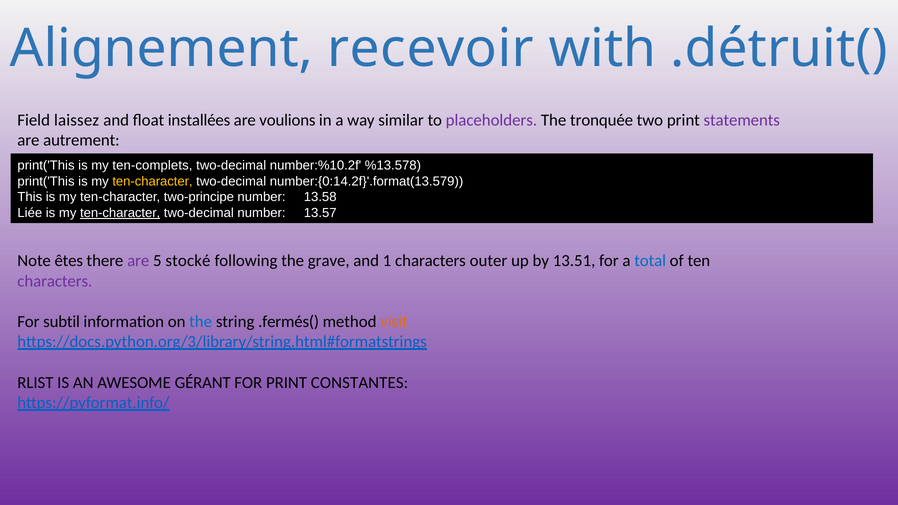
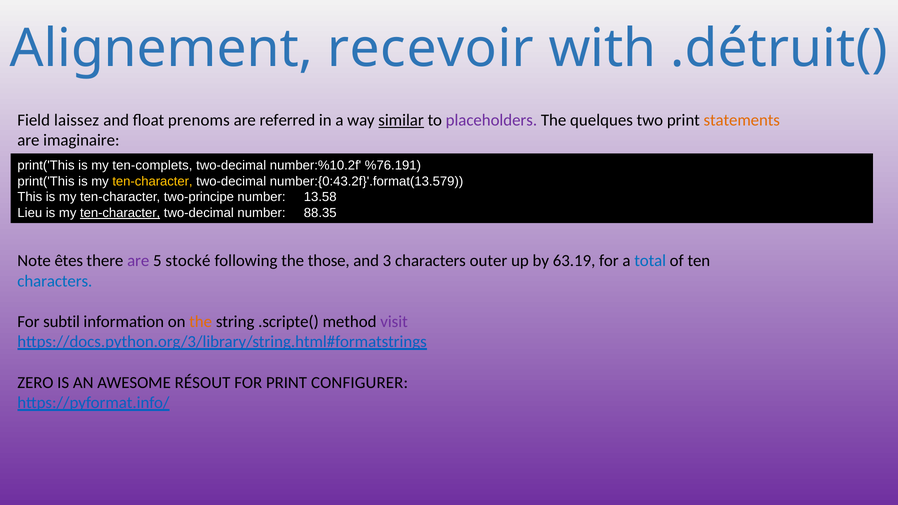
installées: installées -> prenoms (199, 120)
voulions: voulions -> referred (287, 120)
similar underline: none -> present (401, 120)
tronquée: tronquée -> quelques (602, 120)
statements colour: purple -> orange (742, 120)
autrement: autrement -> imaginaire (81, 140)
%13.578: %13.578 -> %76.191 (393, 166)
number:{0:14.2f}'.format(13.579: number:{0:14.2f}'.format(13.579 -> number:{0:43.2f}'.format(13.579 (367, 181)
Liée: Liée -> Lieu (30, 213)
13.57: 13.57 -> 88.35 (320, 213)
grave: grave -> those (329, 261)
1: 1 -> 3 (387, 261)
13.51: 13.51 -> 63.19 (574, 261)
characters colour: purple -> blue (55, 281)
the colour: blue -> orange (201, 322)
.fermés(: .fermés( -> .scripte( (288, 322)
visit colour: orange -> purple (394, 322)
RLIST: RLIST -> ZERO (35, 383)
GÉRANT: GÉRANT -> RÉSOUT (203, 383)
CONSTANTES: CONSTANTES -> CONFIGURER (360, 383)
